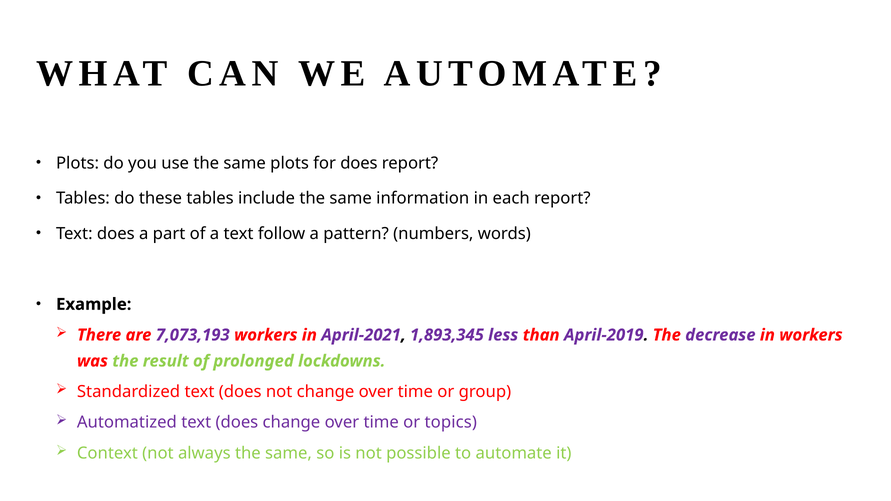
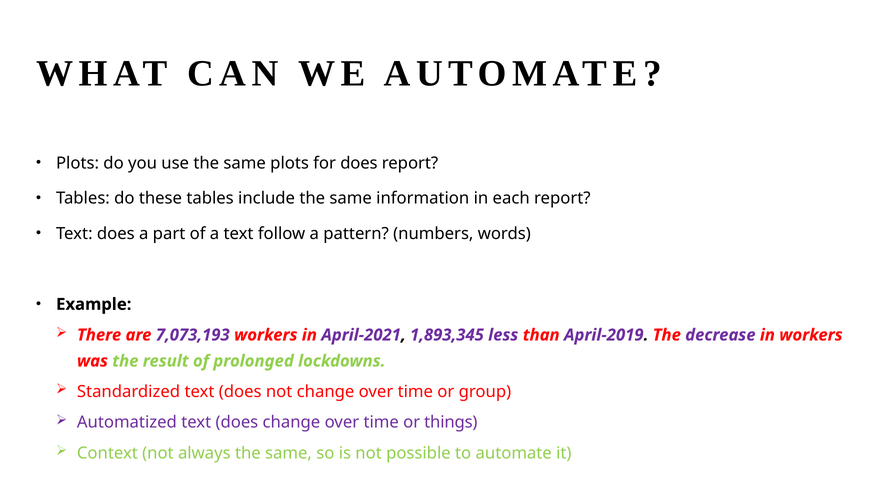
topics: topics -> things (451, 423)
